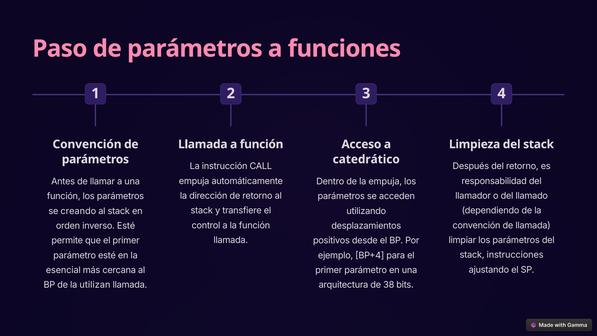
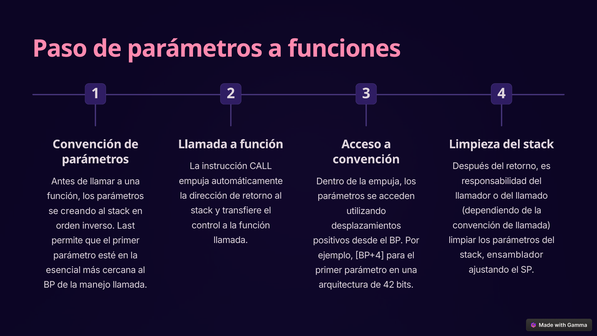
catedrático: catedrático -> convención (366, 159)
inverso Esté: Esté -> Last (126, 226)
instrucciones: instrucciones -> ensamblador (515, 255)
utilizan: utilizan -> manejo (95, 285)
38: 38 -> 42 (389, 285)
